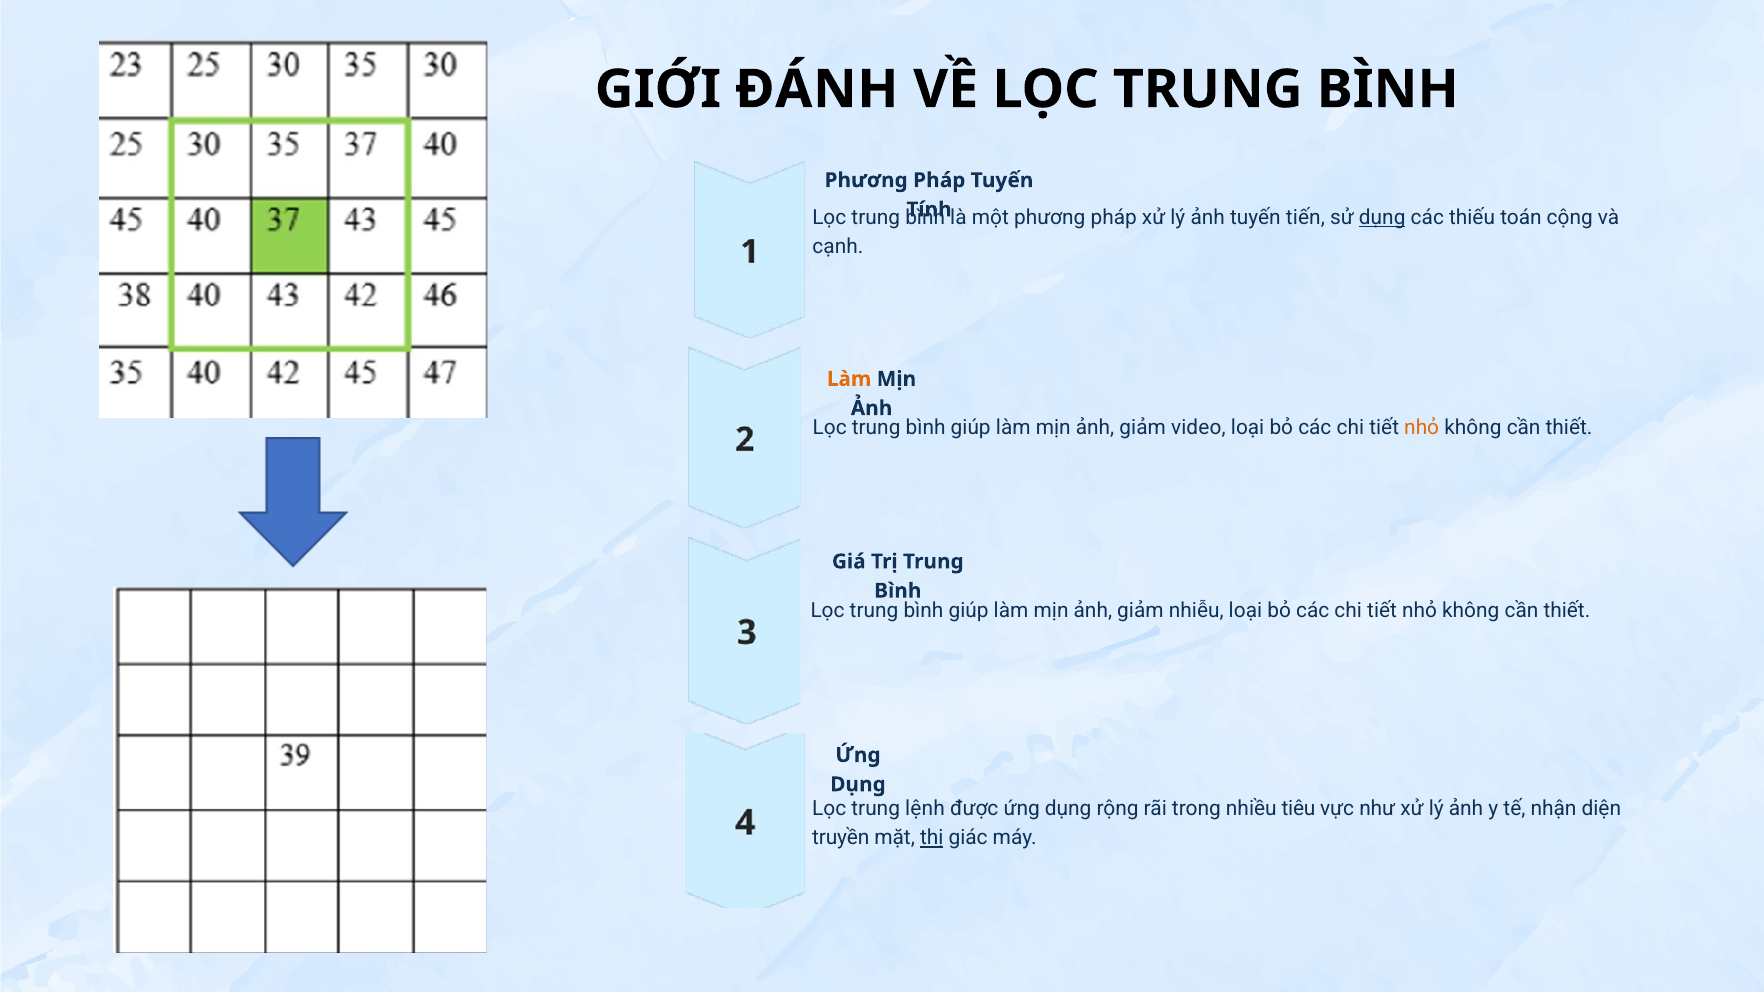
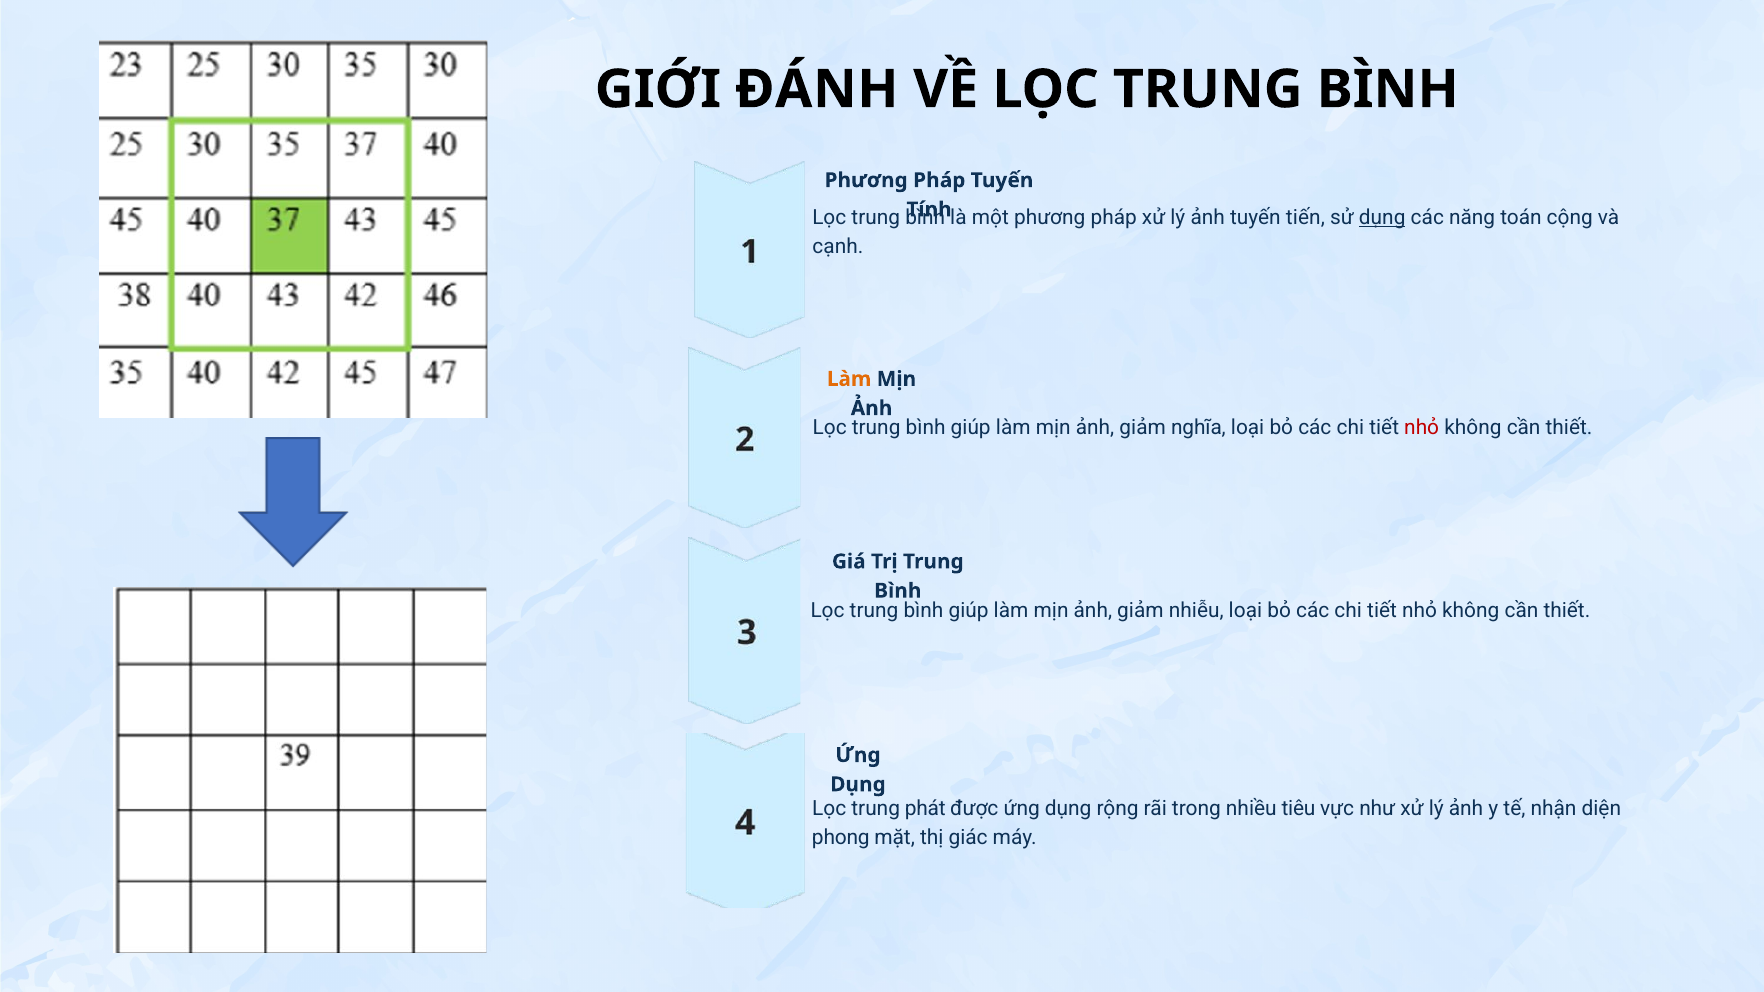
thiếu: thiếu -> năng (1472, 217)
video: video -> nghĩa (1198, 428)
nhỏ colour: orange -> red (1422, 428)
lệnh: lệnh -> phát (925, 809)
truyền: truyền -> phong (841, 838)
thị underline: present -> none (932, 838)
